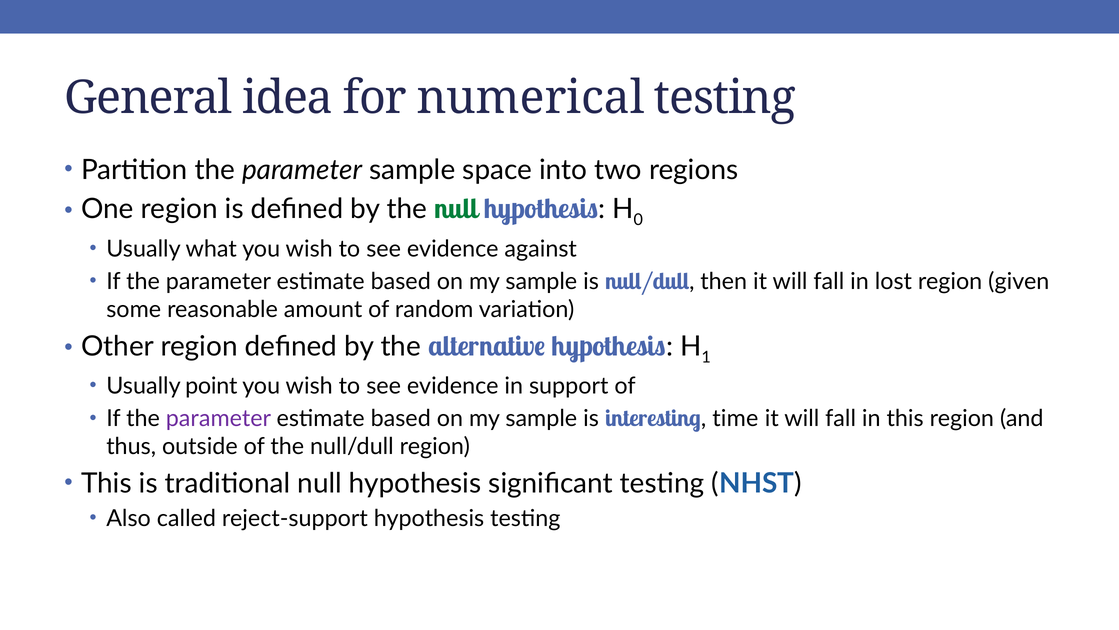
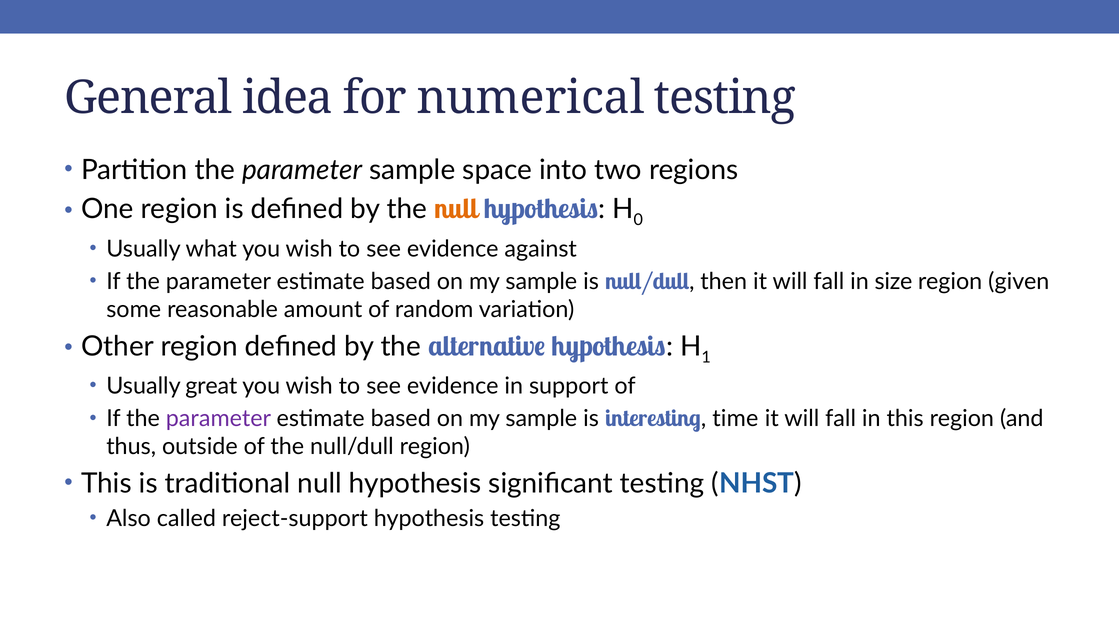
null colour: green -> orange (456, 209)
lost: lost -> size (894, 281)
point: point -> great (211, 386)
